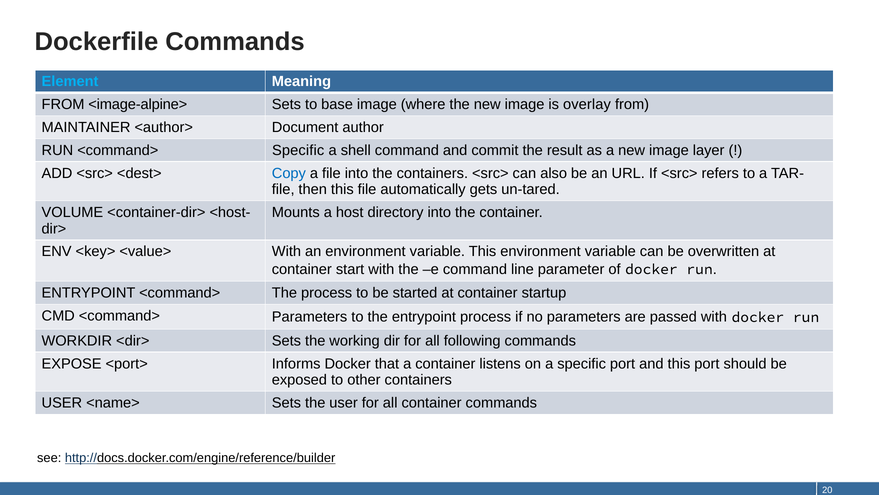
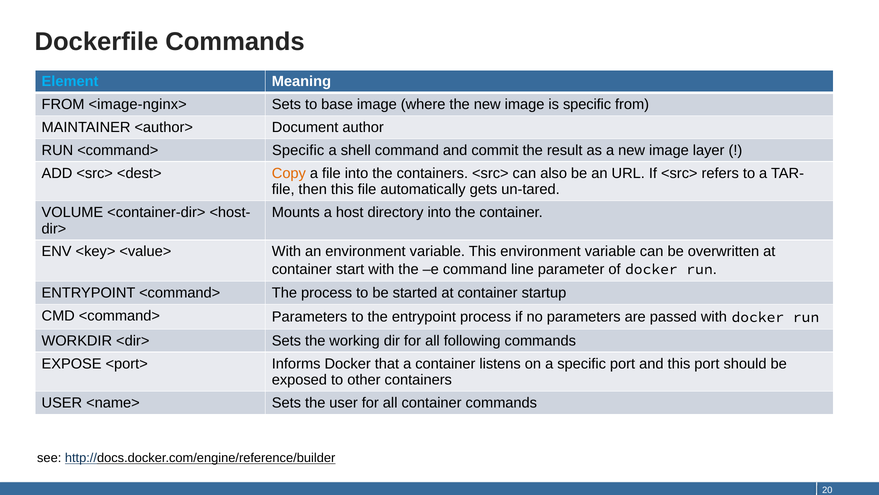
<image-alpine>: <image-alpine> -> <image-nginx> (138, 104)
is overlay: overlay -> specific (587, 104)
Copy colour: blue -> orange (289, 173)
